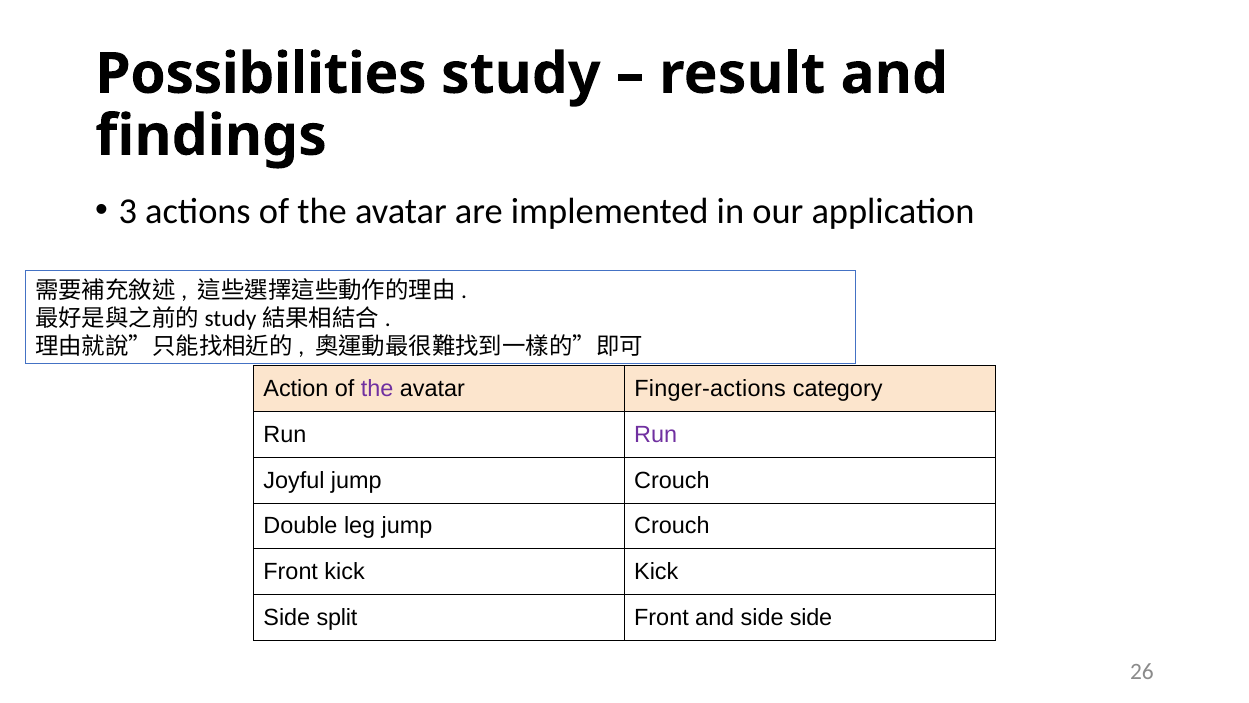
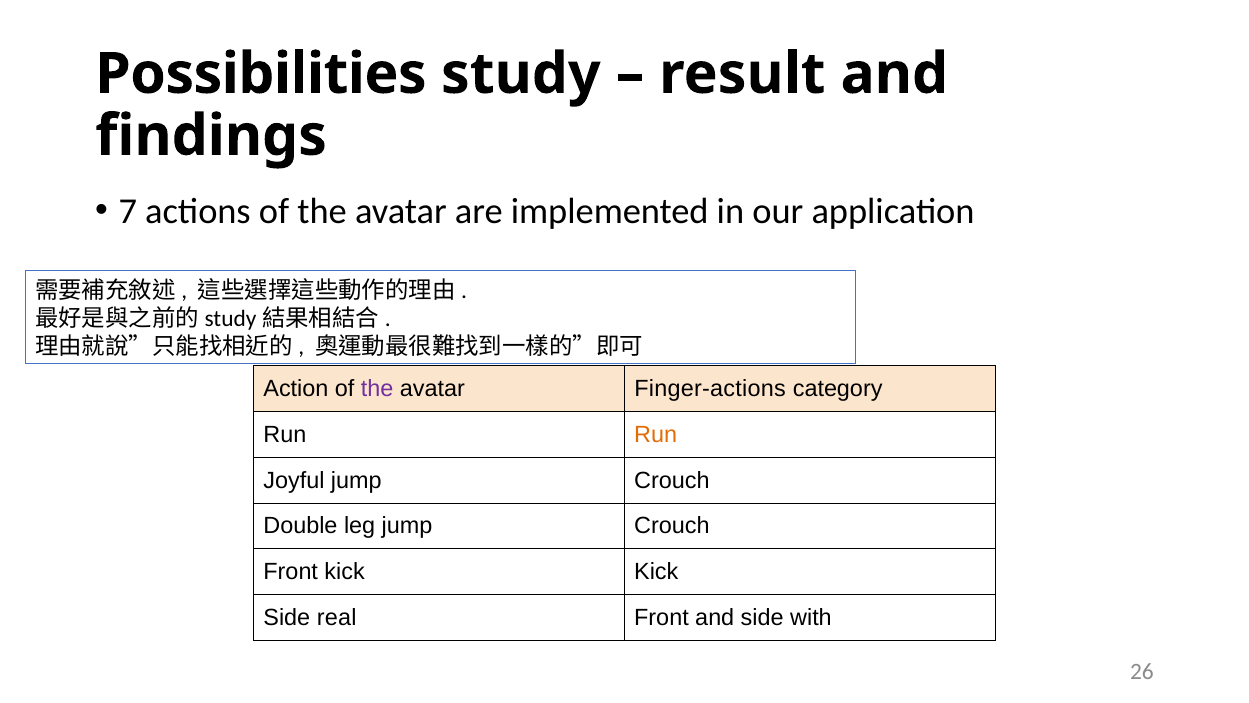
3: 3 -> 7 (128, 211)
Run colour: purple -> orange (656, 434)
split: split -> real (337, 617)
side side: side -> with (811, 617)
